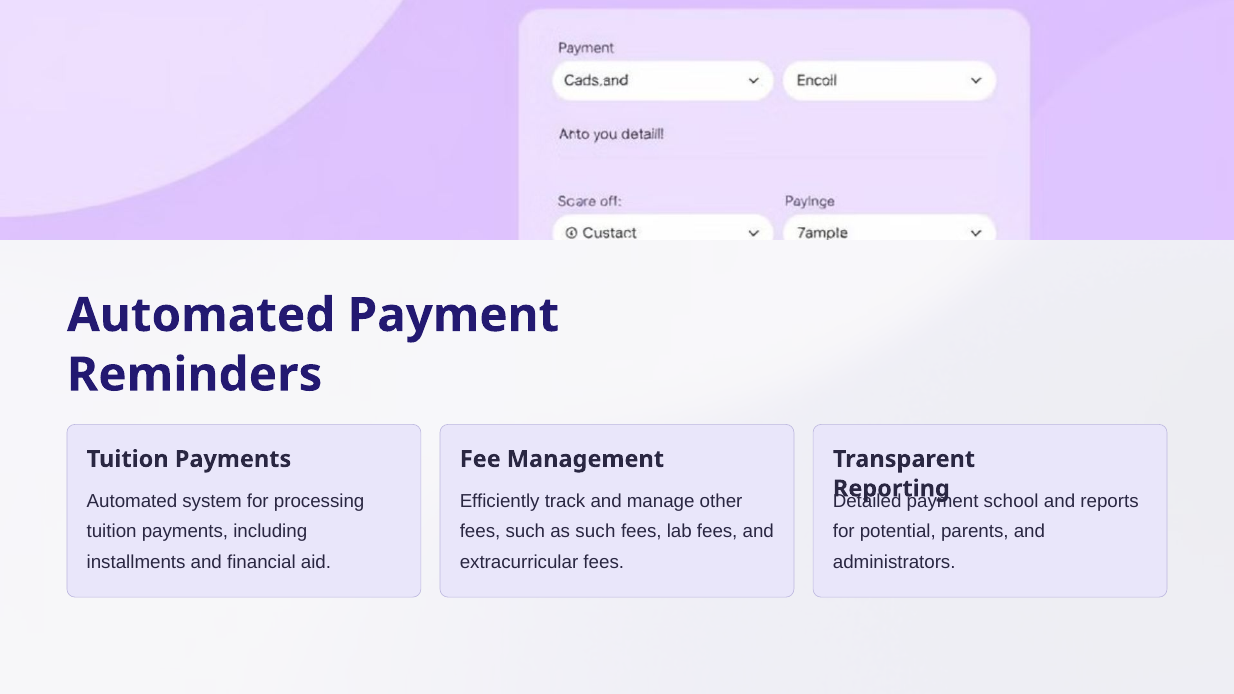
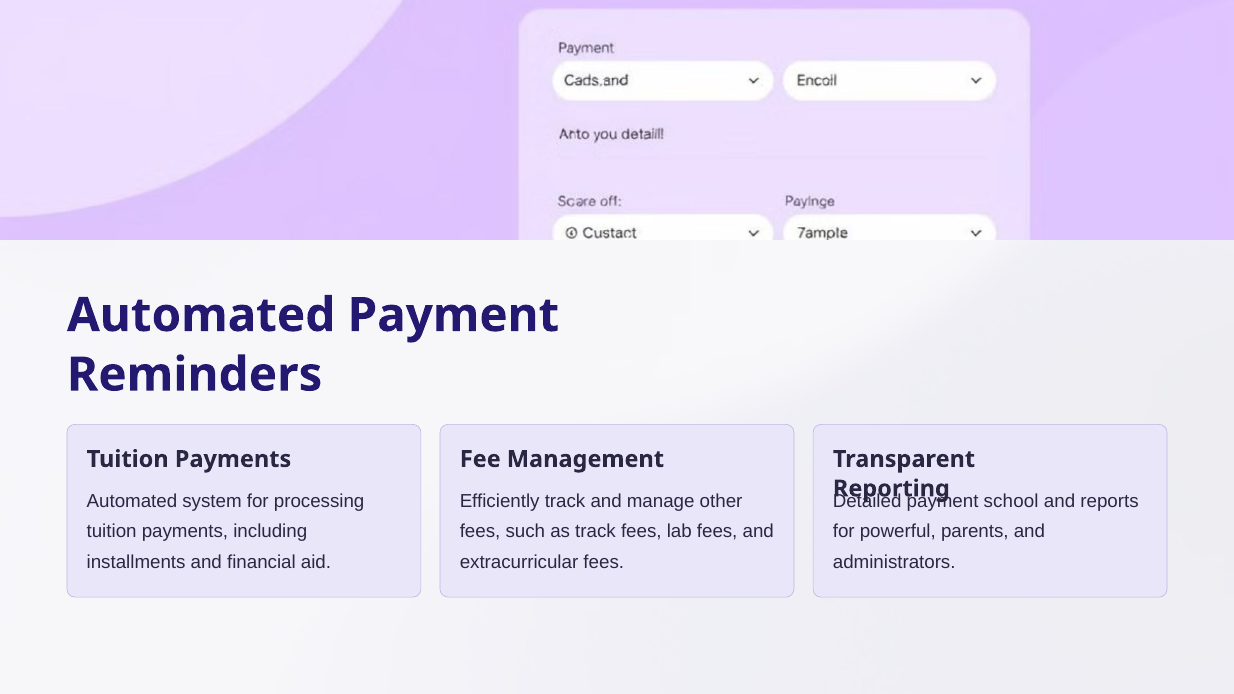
as such: such -> track (595, 531)
potential: potential -> powerful (898, 531)
